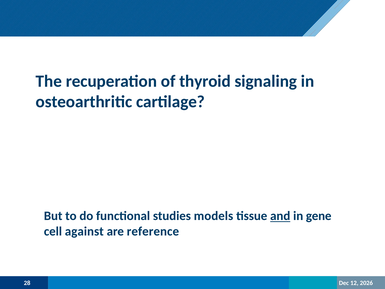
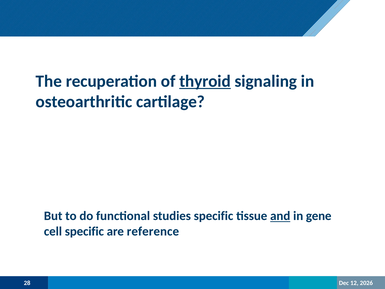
thyroid underline: none -> present (205, 81)
studies models: models -> specific (214, 216)
cell against: against -> specific (84, 231)
